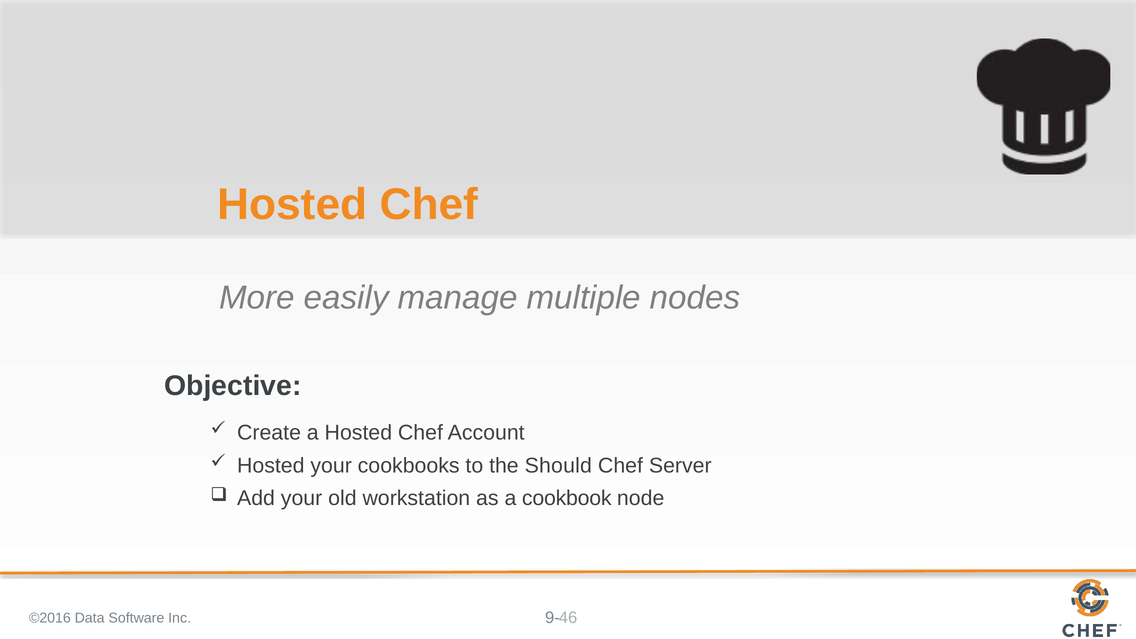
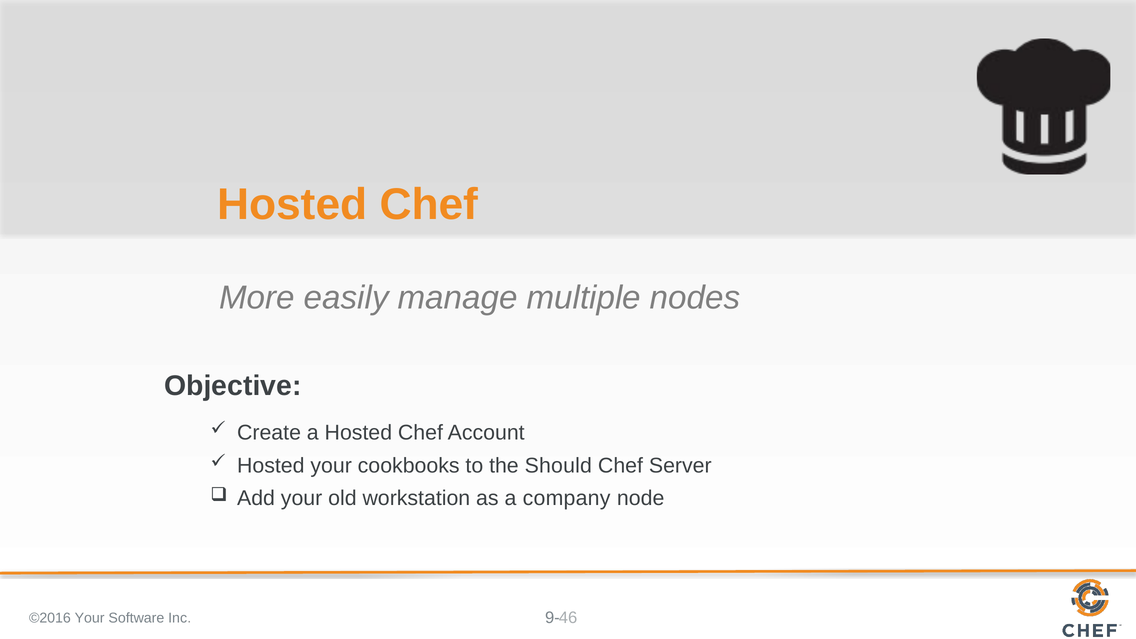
cookbook: cookbook -> company (567, 498)
©2016 Data: Data -> Your (90, 618)
